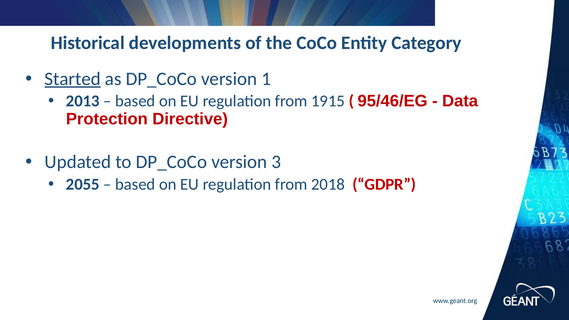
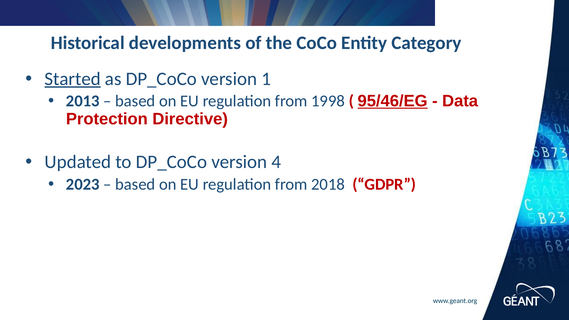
1915: 1915 -> 1998 (328, 101)
95/46/EG underline: none -> present (393, 101)
3: 3 -> 4 (276, 162)
2055: 2055 -> 2023 (83, 184)
